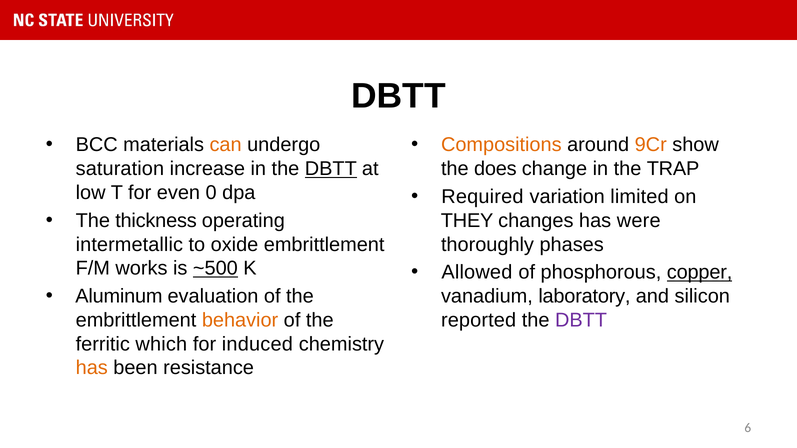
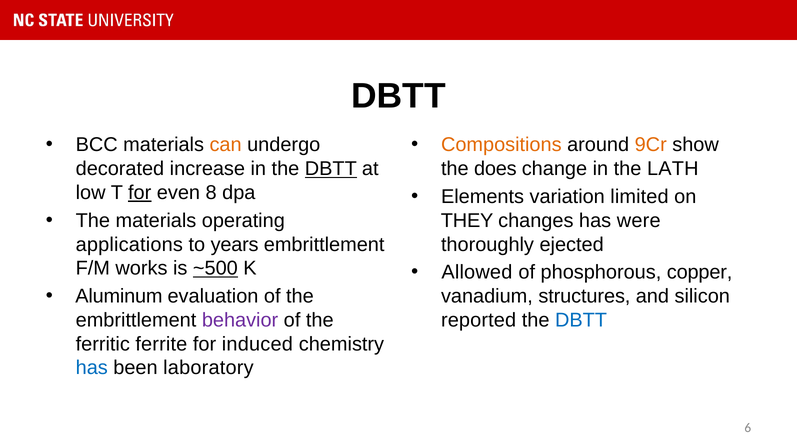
saturation: saturation -> decorated (120, 169)
TRAP: TRAP -> LATH (673, 169)
for underline: none -> present (140, 193)
0: 0 -> 8 (211, 193)
Required: Required -> Elements (483, 197)
The thickness: thickness -> materials (156, 221)
intermetallic: intermetallic -> applications (129, 245)
oxide: oxide -> years (235, 245)
phases: phases -> ejected (572, 245)
copper underline: present -> none (700, 273)
laboratory: laboratory -> structures (584, 296)
behavior colour: orange -> purple (240, 320)
DBTT colour: purple -> blue (581, 320)
which: which -> ferrite (161, 344)
has colour: orange -> blue (92, 368)
resistance: resistance -> laboratory (208, 368)
